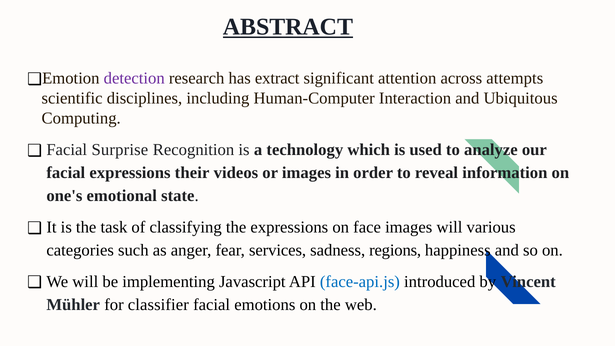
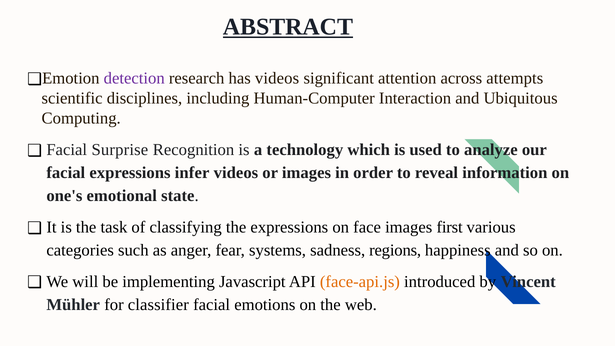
has extract: extract -> videos (277, 78)
their: their -> infer (192, 173)
images will: will -> first (450, 227)
services: services -> systems (278, 250)
face-api.js colour: blue -> orange (360, 282)
